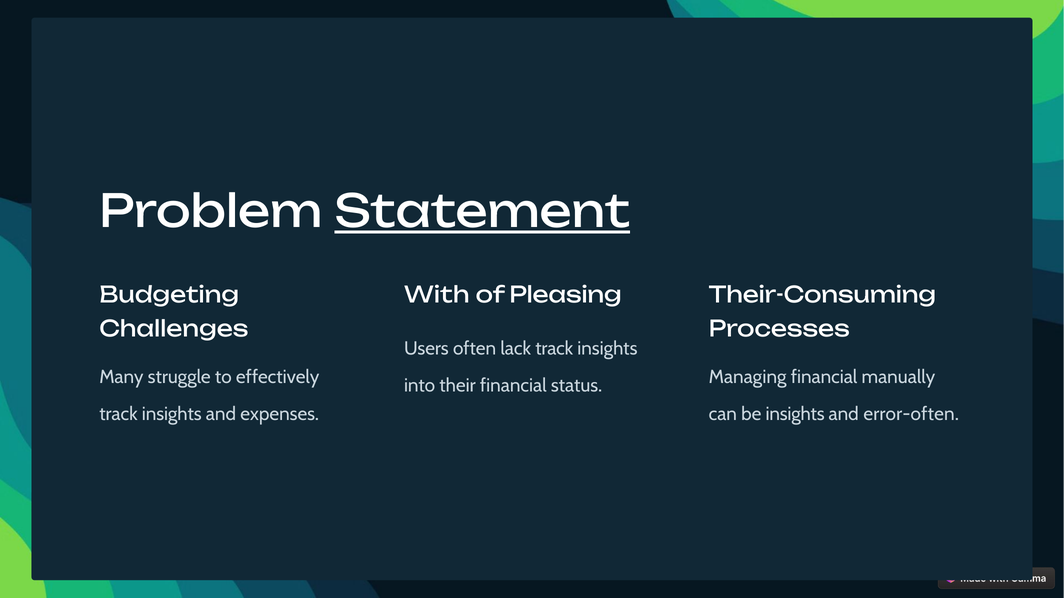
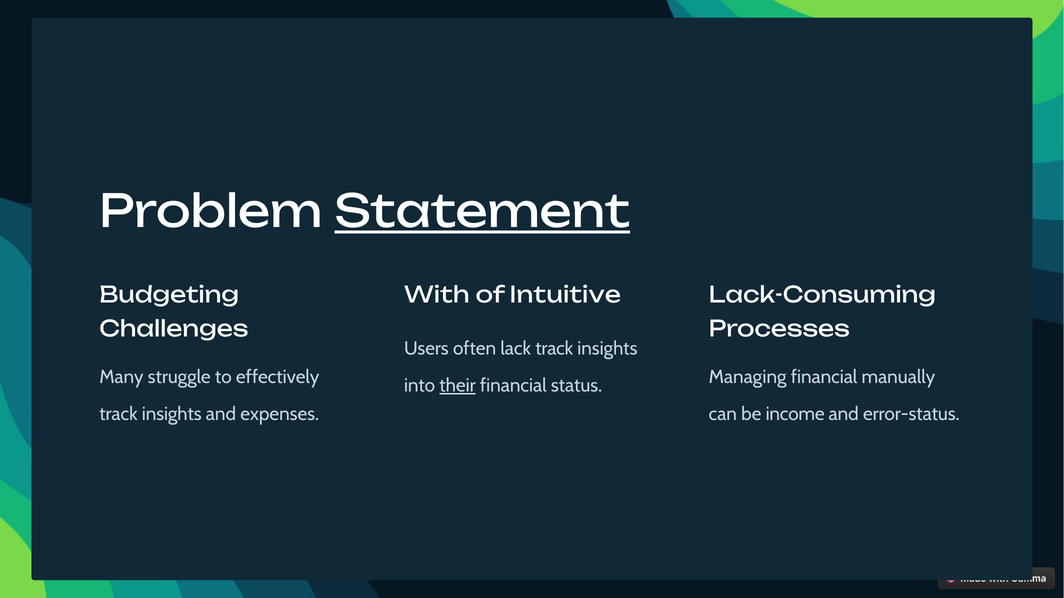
Pleasing: Pleasing -> Intuitive (565, 296)
Their-Consuming: Their-Consuming -> Lack-Consuming (822, 296)
their underline: none -> present (458, 386)
be insights: insights -> income (795, 414)
error-often: error-often -> error-status (911, 414)
